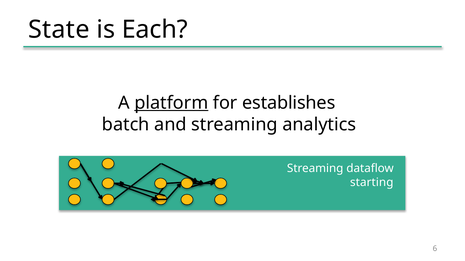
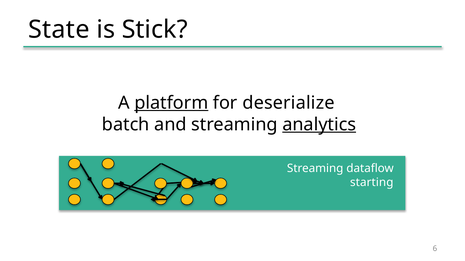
Each: Each -> Stick (155, 30)
establishes: establishes -> deserialize (289, 103)
analytics underline: none -> present (319, 125)
